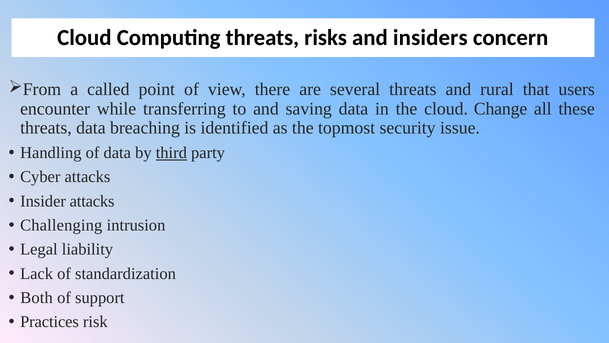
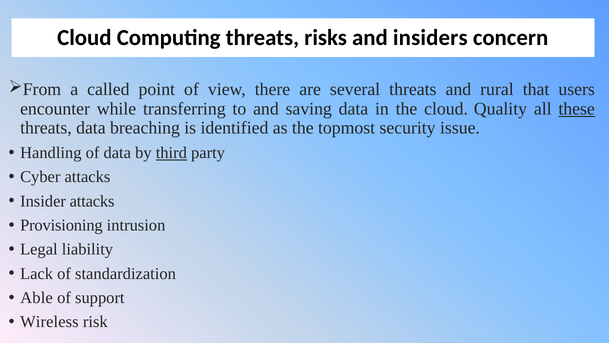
Change: Change -> Quality (500, 109)
these underline: none -> present (577, 109)
Challenging: Challenging -> Provisioning (61, 225)
Both: Both -> Able (37, 297)
Practices: Practices -> Wireless (49, 322)
